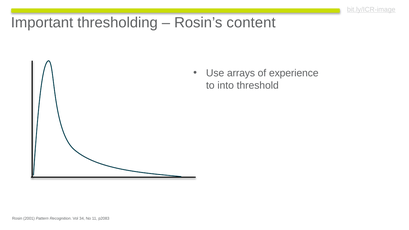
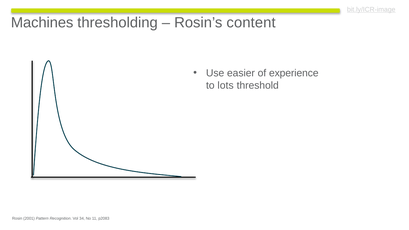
Important: Important -> Machines (42, 23)
arrays: arrays -> easier (241, 73)
into: into -> lots (226, 85)
